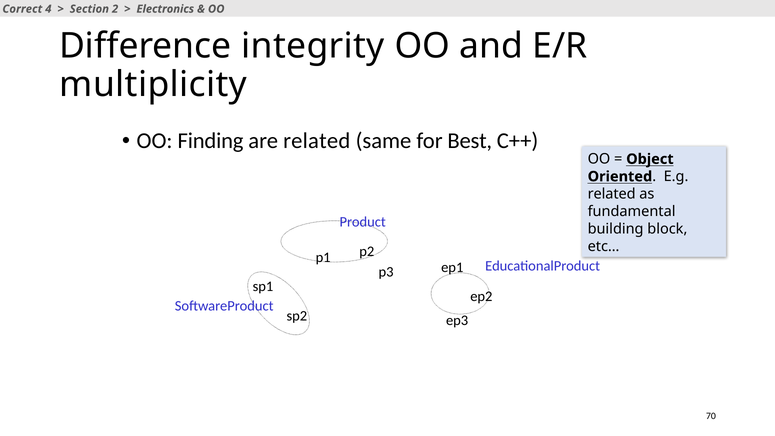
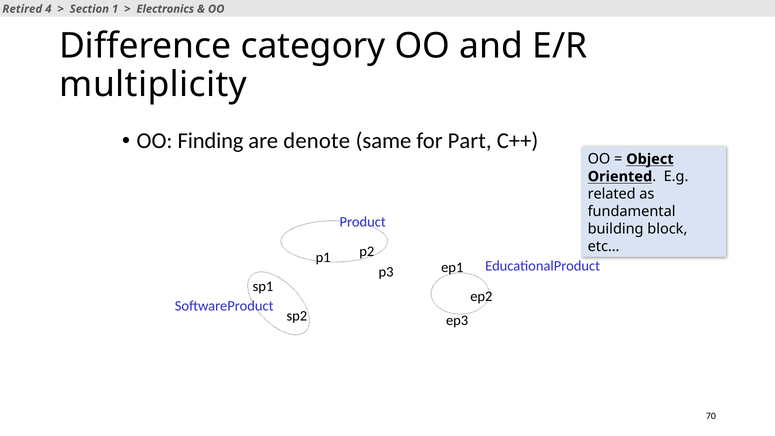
Correct: Correct -> Retired (22, 9)
2: 2 -> 1 (115, 9)
integrity: integrity -> category (313, 46)
are related: related -> denote (317, 141)
Best: Best -> Part (470, 141)
